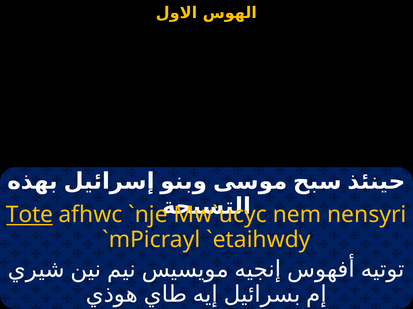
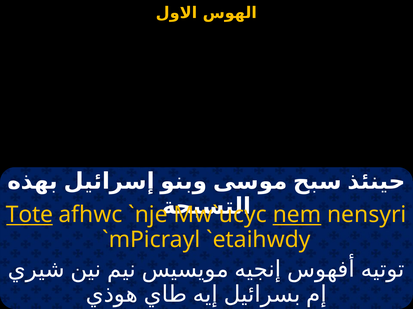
nem underline: none -> present (297, 215)
